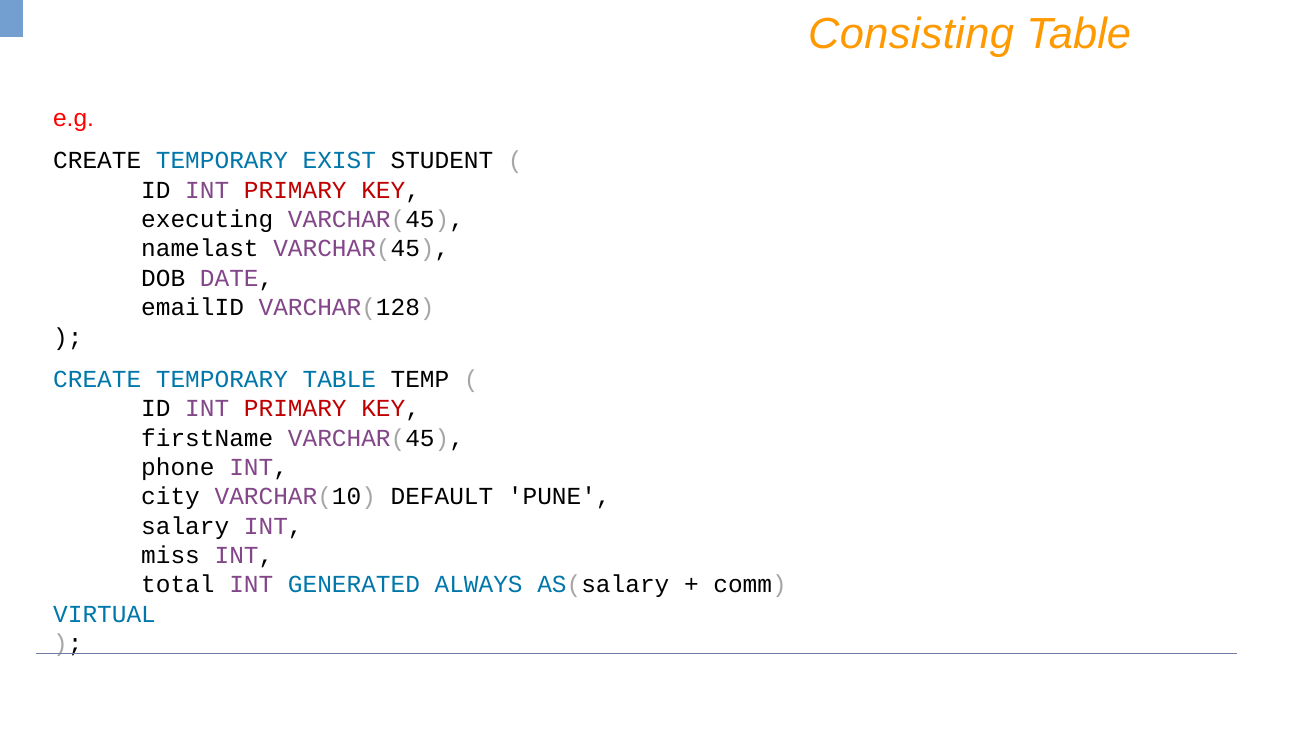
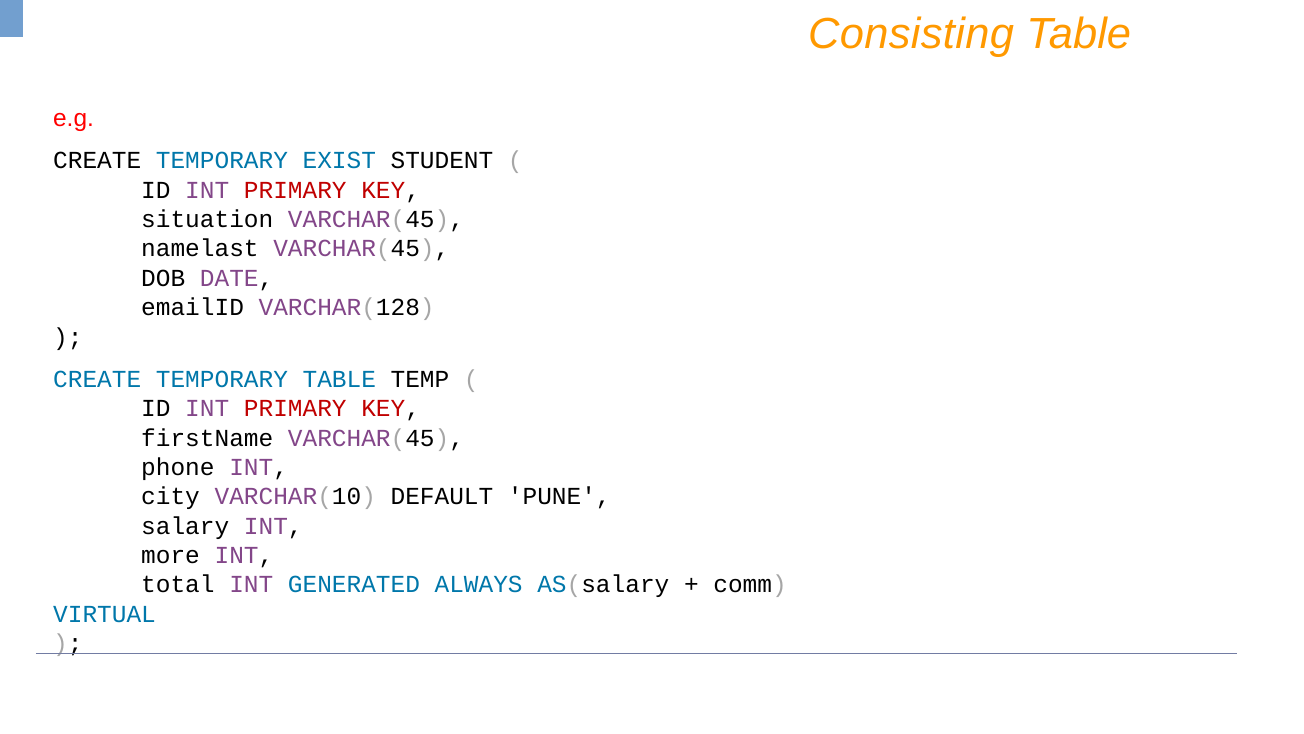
executing: executing -> situation (207, 219)
miss: miss -> more (171, 555)
